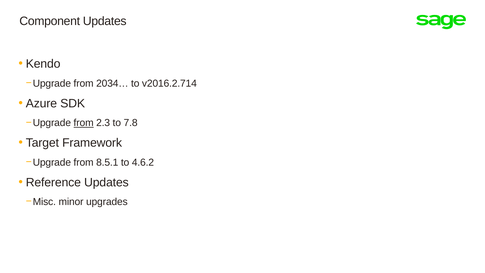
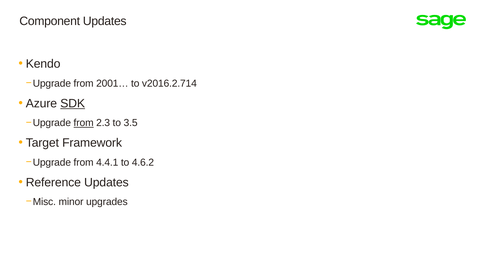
2034…: 2034… -> 2001… (112, 83)
SDK underline: none -> present (73, 103)
7.8: 7.8 -> 3.5 (131, 123)
8.5.1: 8.5.1 -> 4.4.1 (107, 162)
